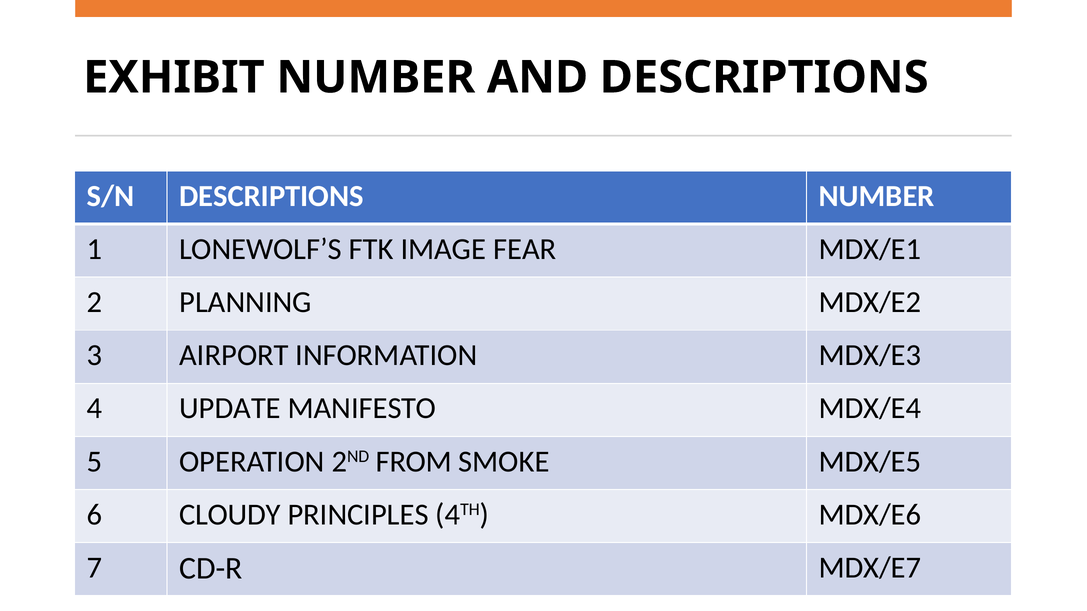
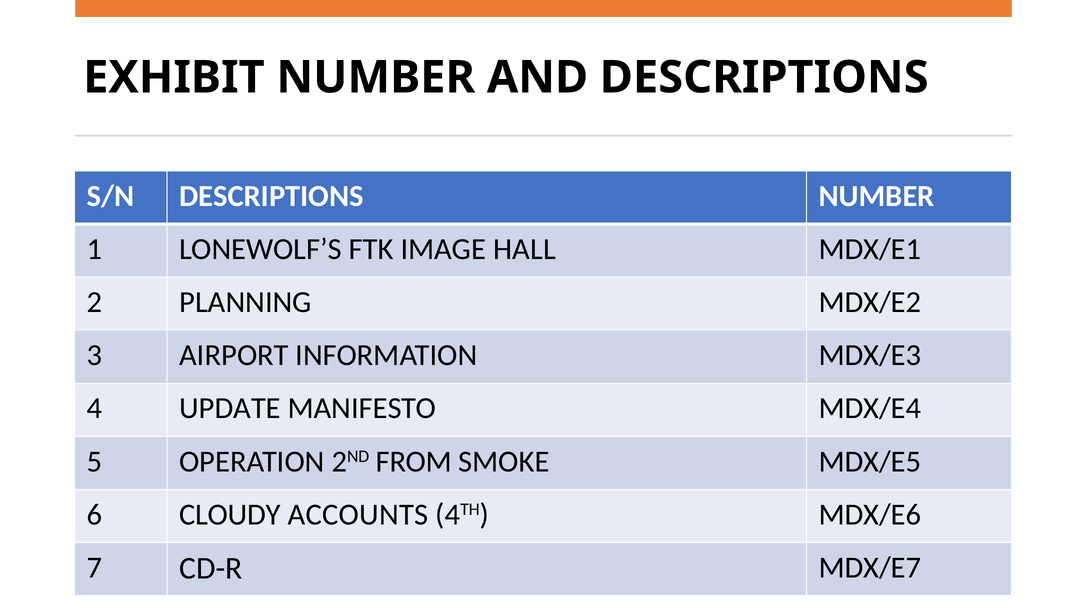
FEAR: FEAR -> HALL (525, 249)
PRINCIPLES: PRINCIPLES -> ACCOUNTS (358, 515)
